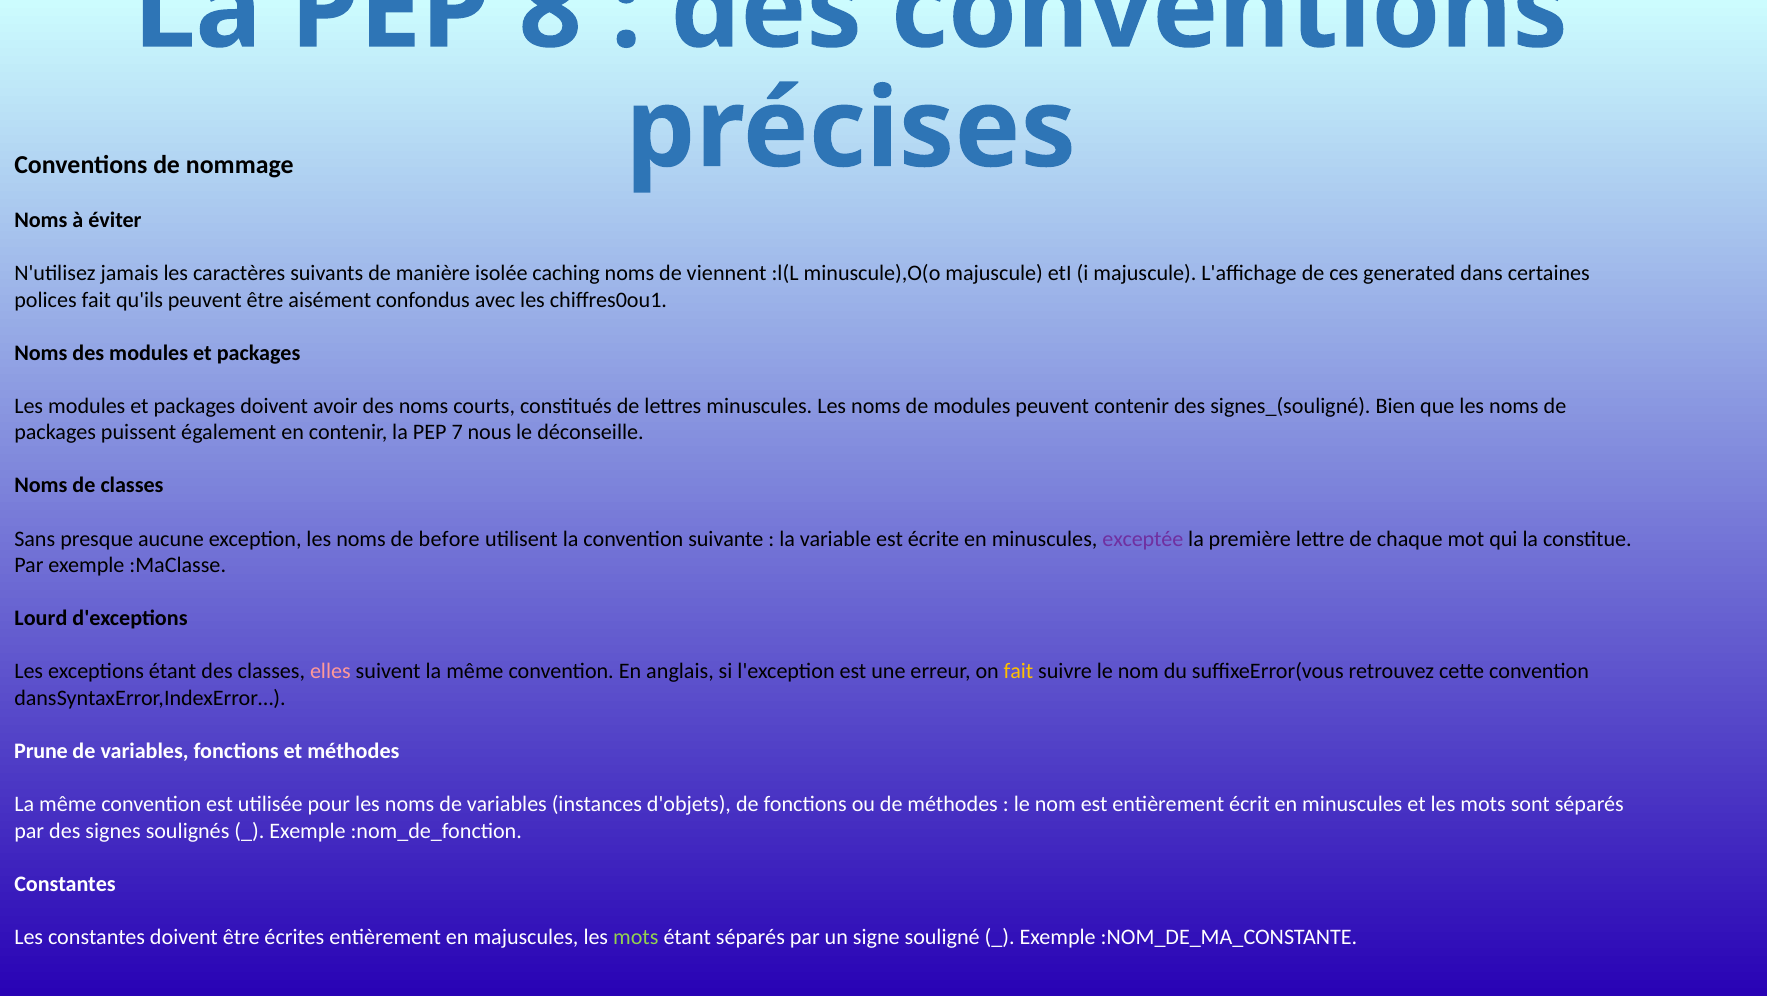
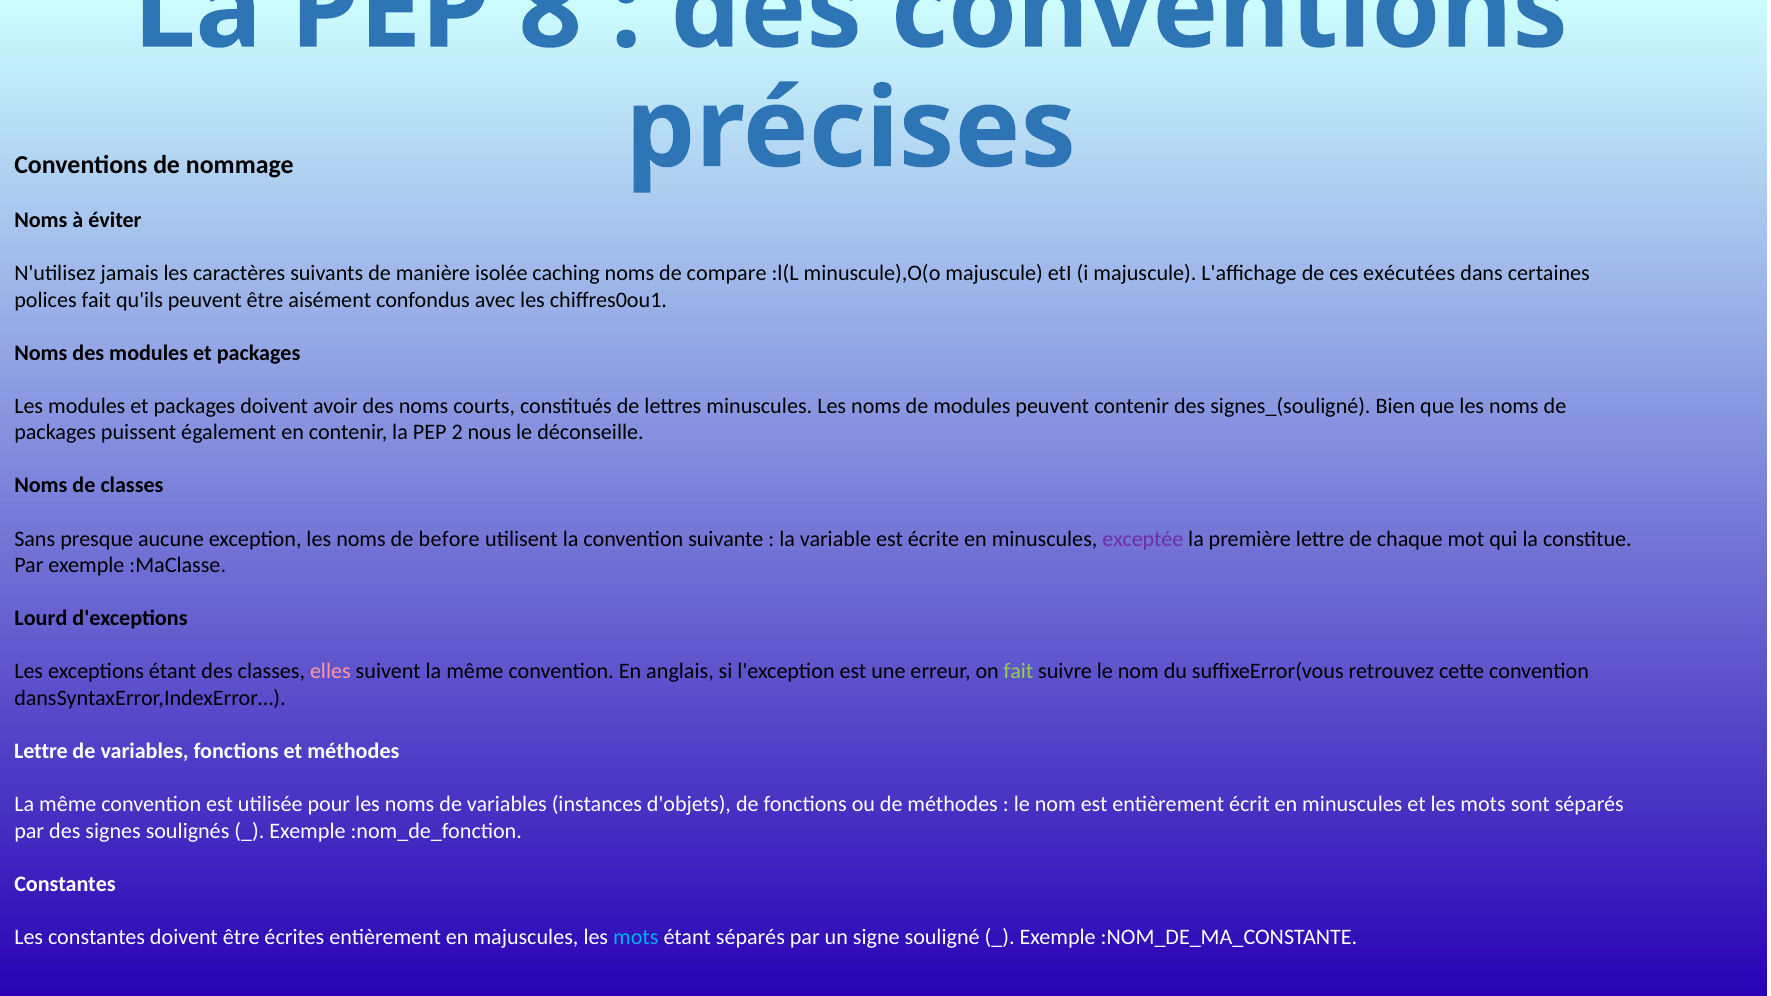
viennent: viennent -> compare (727, 273)
generated: generated -> exécutées (1409, 273)
7: 7 -> 2 (457, 433)
fait colour: yellow -> light green (1018, 672)
Prune: Prune -> Lettre (41, 751)
mots colour: light green -> light blue (636, 937)
